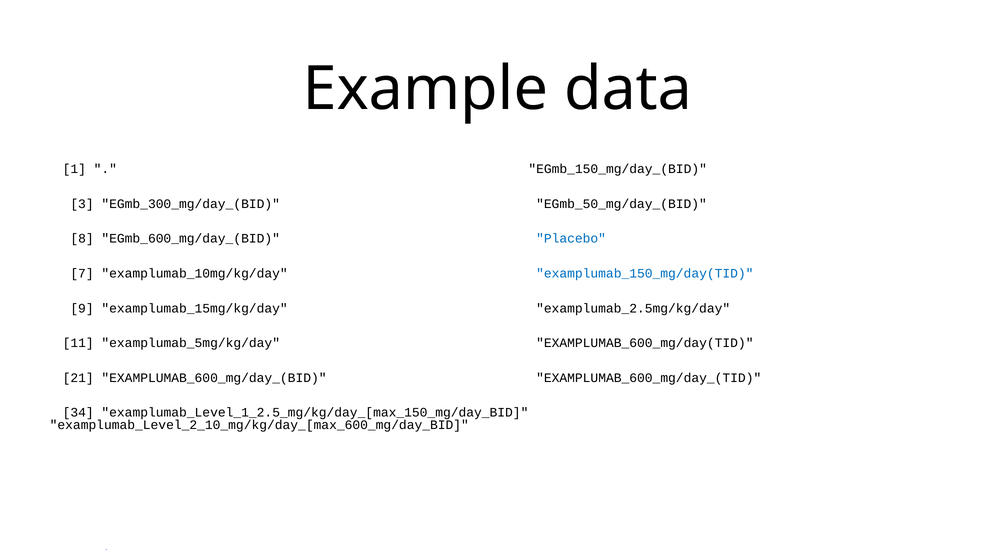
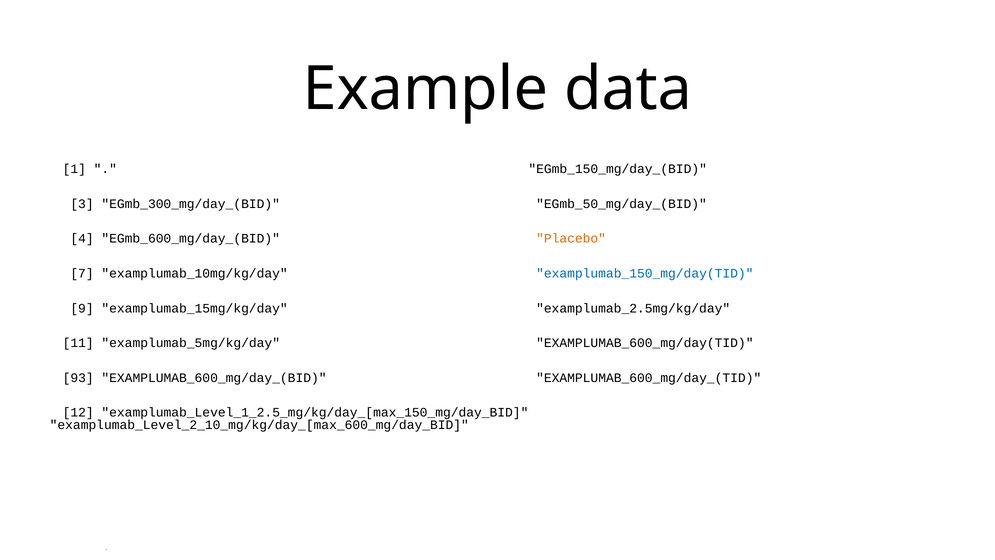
8: 8 -> 4 (82, 238)
Placebo colour: blue -> orange (571, 238)
21: 21 -> 93 (78, 378)
34: 34 -> 12 (78, 412)
